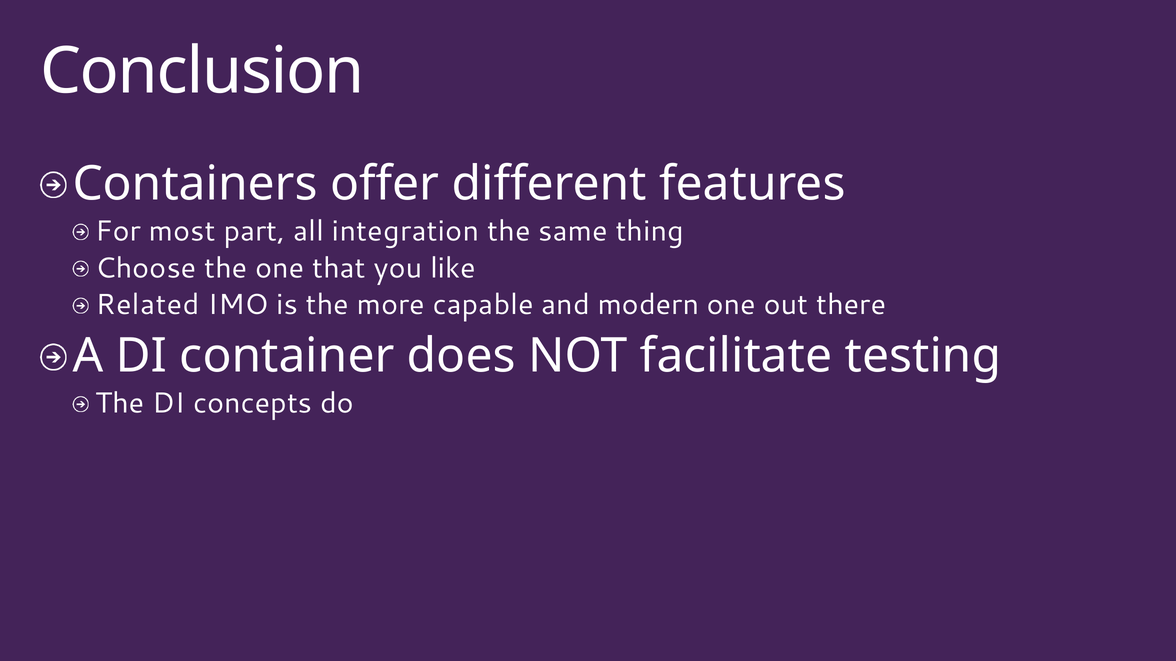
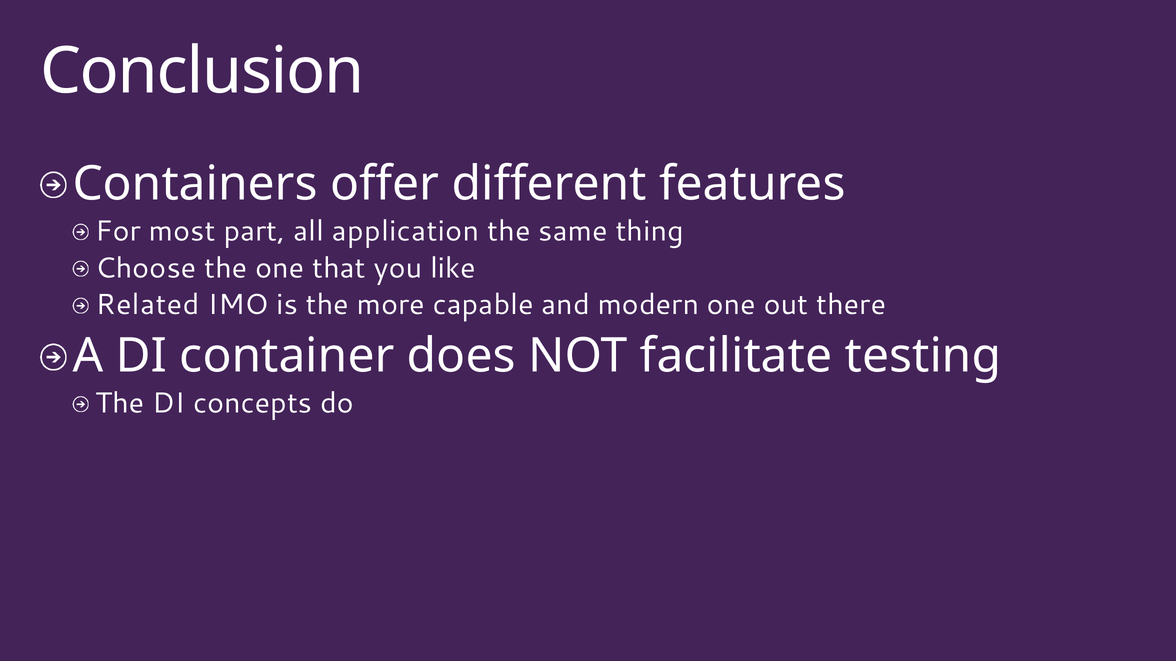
integration: integration -> application (406, 231)
